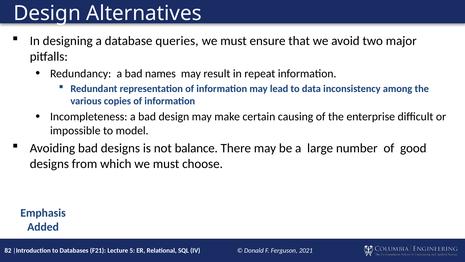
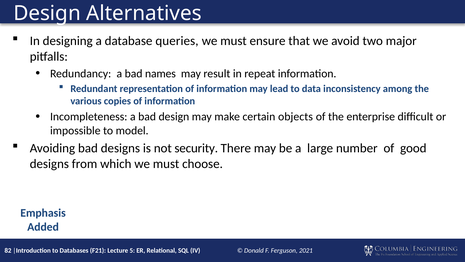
causing: causing -> objects (296, 117)
balance: balance -> security (196, 148)
